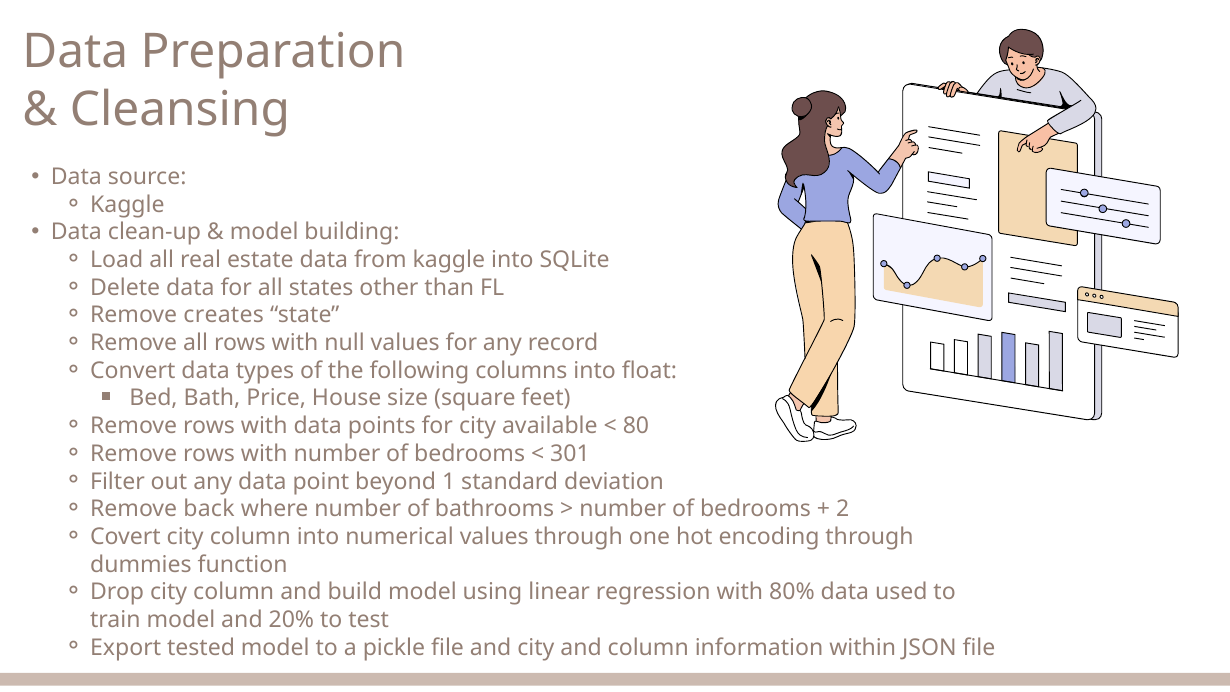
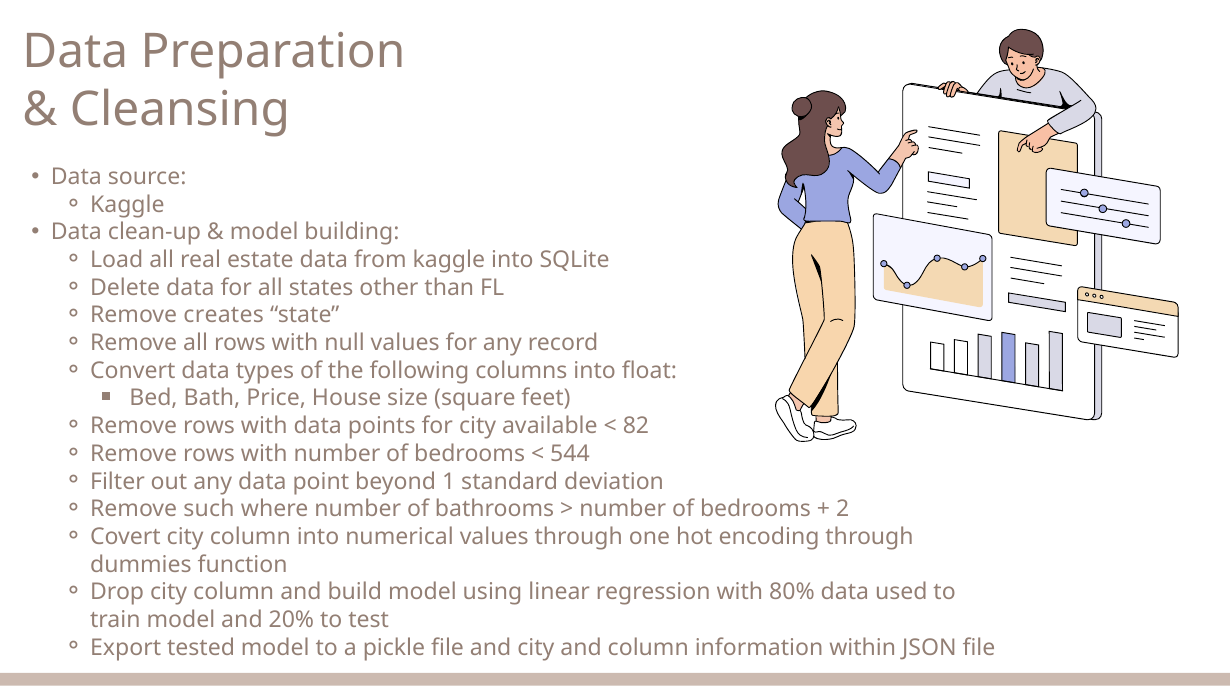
80: 80 -> 82 (636, 426)
301: 301 -> 544 (570, 454)
back: back -> such (209, 509)
